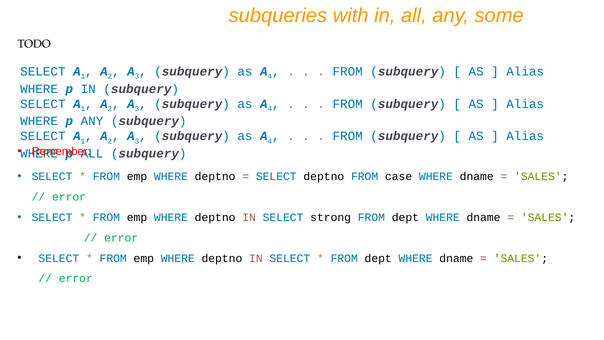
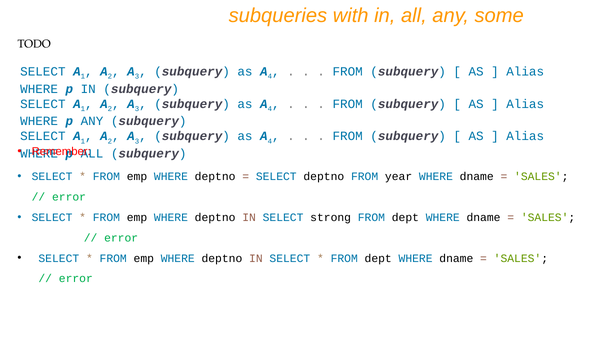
case: case -> year (399, 177)
